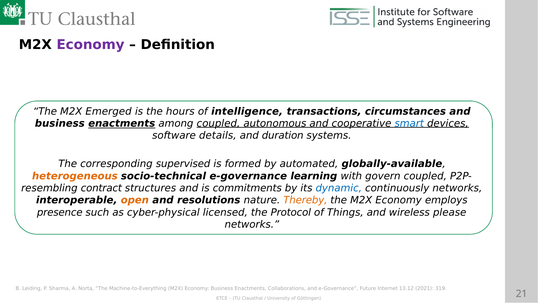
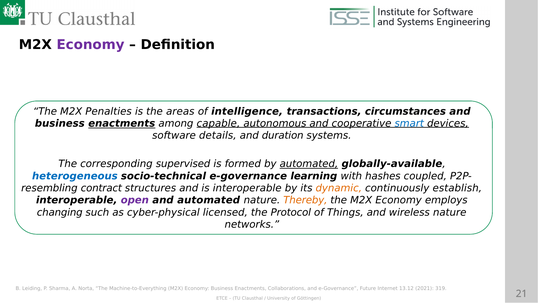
Emerged: Emerged -> Penalties (109, 111)
hours: hours -> areas (180, 111)
among coupled: coupled -> capable (218, 123)
automated underline: none -> present (309, 164)
heterogeneous colour: orange -> blue (75, 176)
govern: govern -> hashes (383, 176)
is commitments: commitments -> interoperable (247, 188)
dynamic colour: blue -> orange (339, 188)
continuously networks: networks -> establish (457, 188)
open colour: orange -> purple (135, 200)
and resolutions: resolutions -> automated (209, 200)
presence: presence -> changing (60, 212)
wireless please: please -> nature (450, 212)
